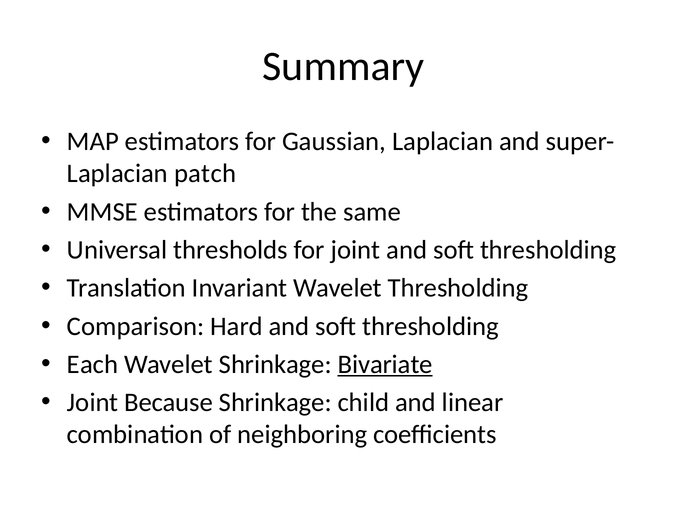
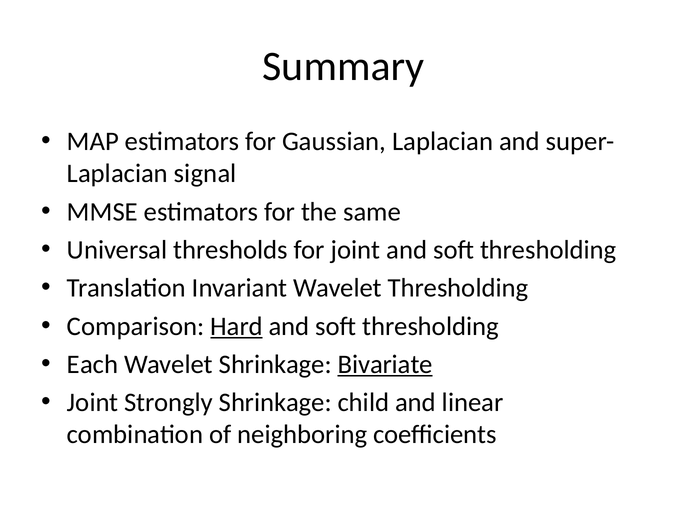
patch: patch -> signal (205, 174)
Hard underline: none -> present (237, 326)
Because: Because -> Strongly (169, 403)
